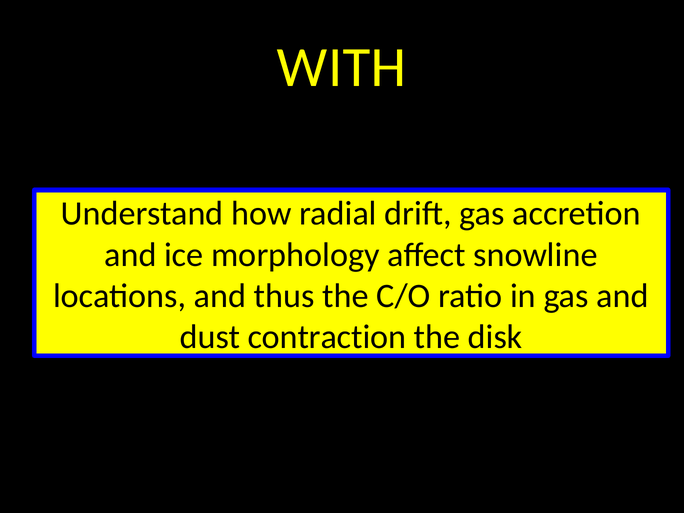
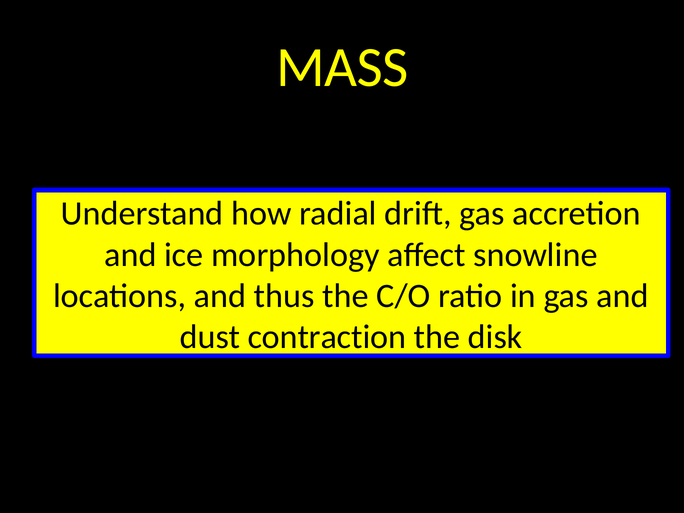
WITH: WITH -> MASS (342, 67)
